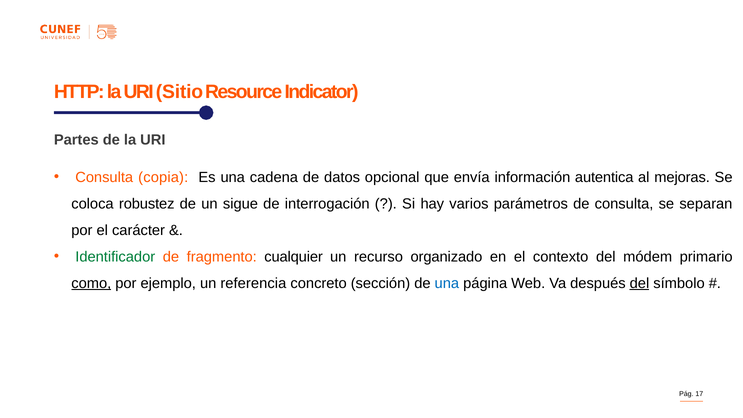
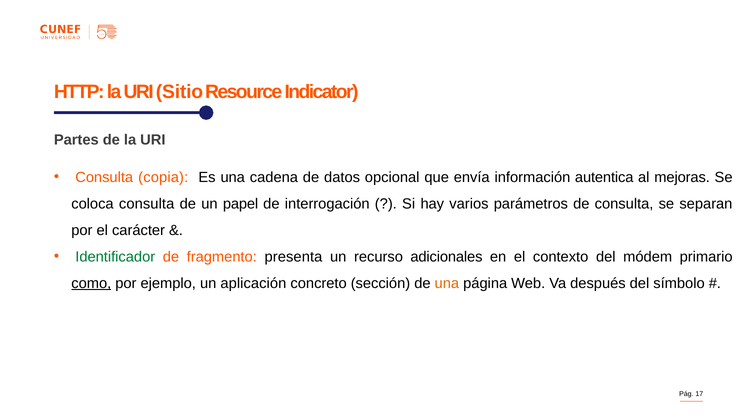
coloca robustez: robustez -> consulta (147, 204)
sigue: sigue -> papel (241, 204)
cualquier: cualquier -> presenta (293, 257)
organizado: organizado -> adicionales (446, 257)
referencia: referencia -> aplicación (253, 283)
una colour: blue -> orange (447, 283)
del underline: present -> none (640, 283)
